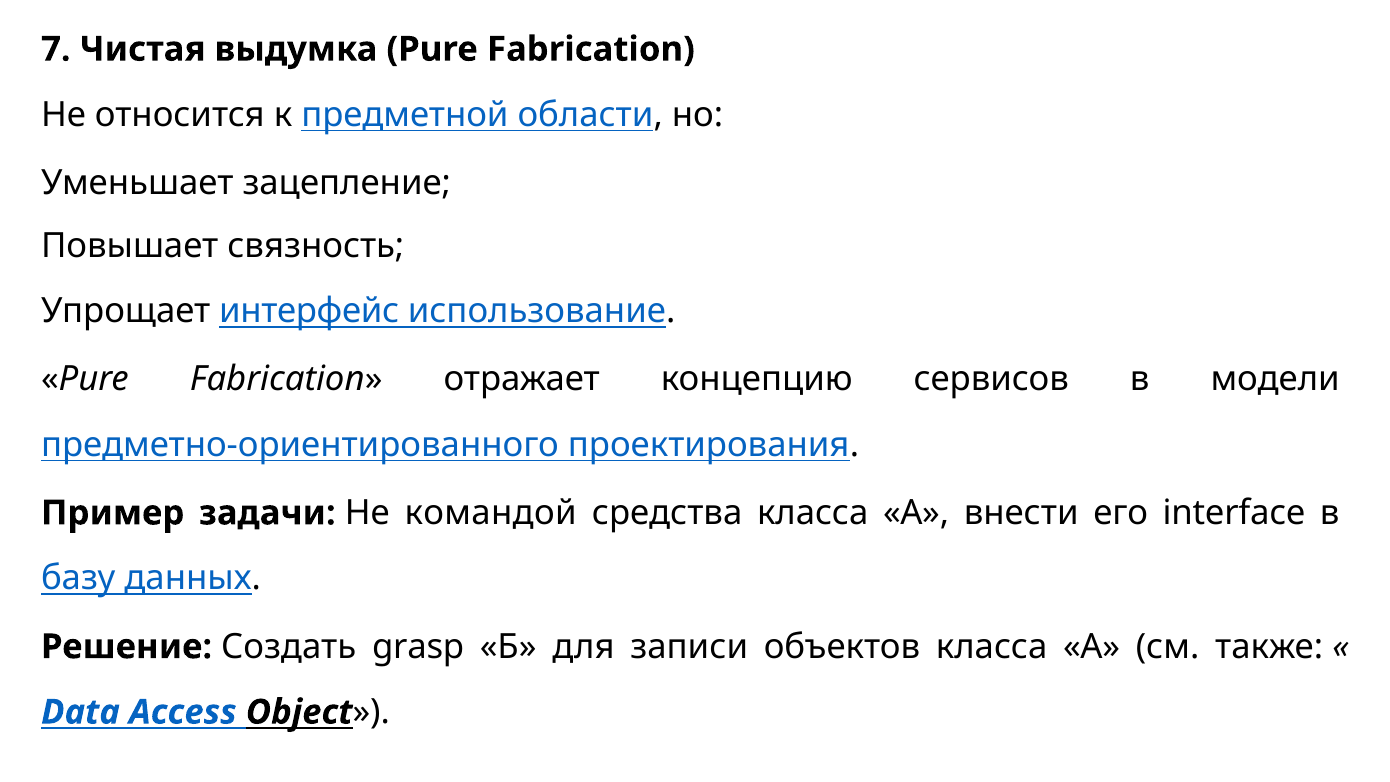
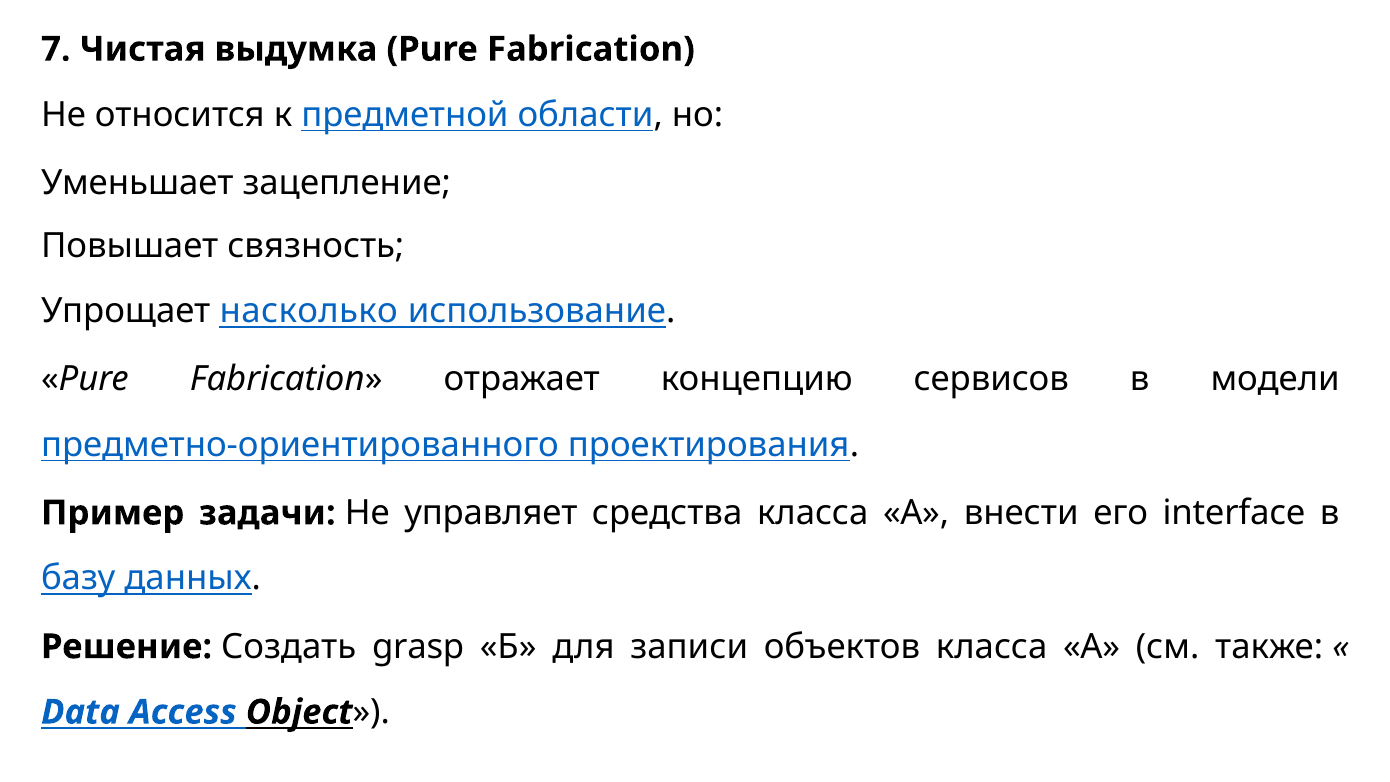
интерфейс: интерфейс -> насколько (309, 311)
командой: командой -> управляет (491, 513)
